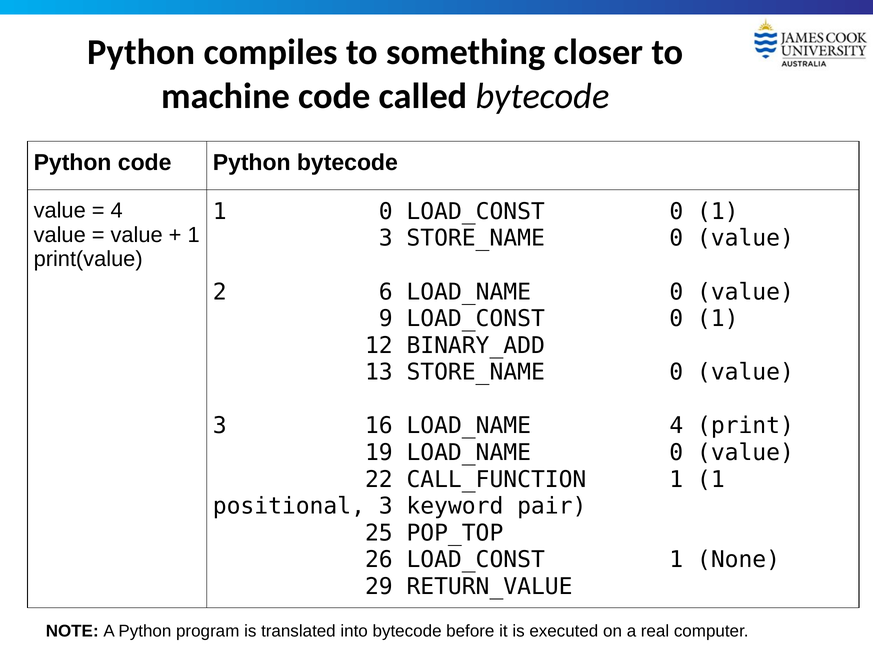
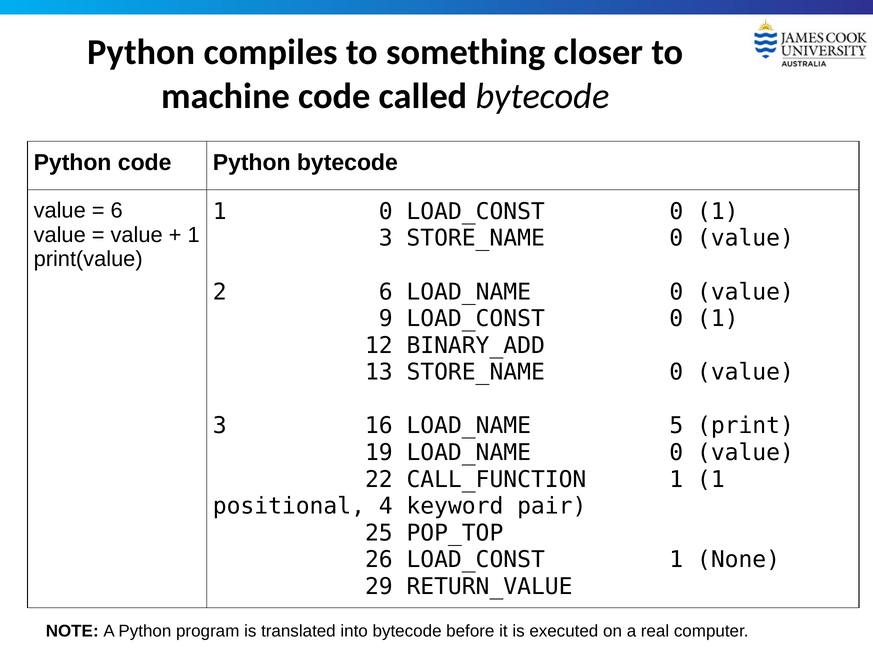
4: 4 -> 6 (117, 210)
4: 4 -> 5 (676, 426)
positional 3: 3 -> 4 (386, 506)
